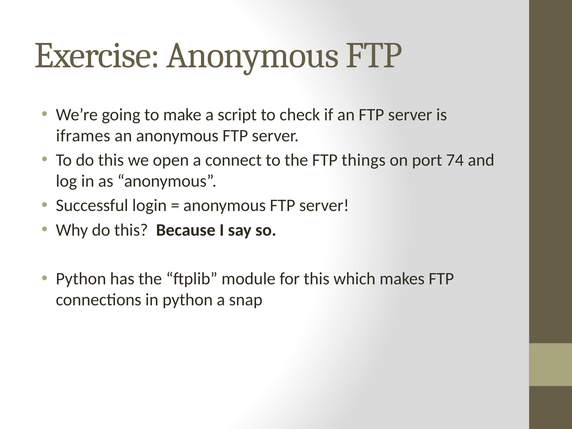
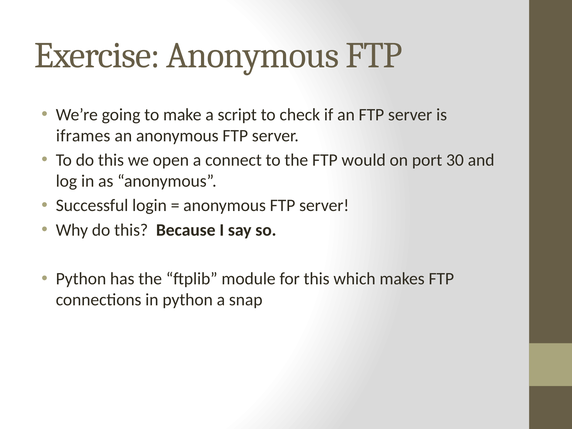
things: things -> would (364, 160)
74: 74 -> 30 (455, 160)
